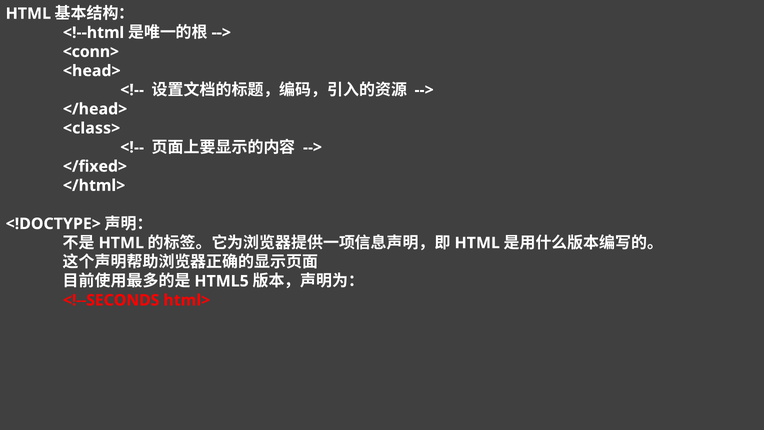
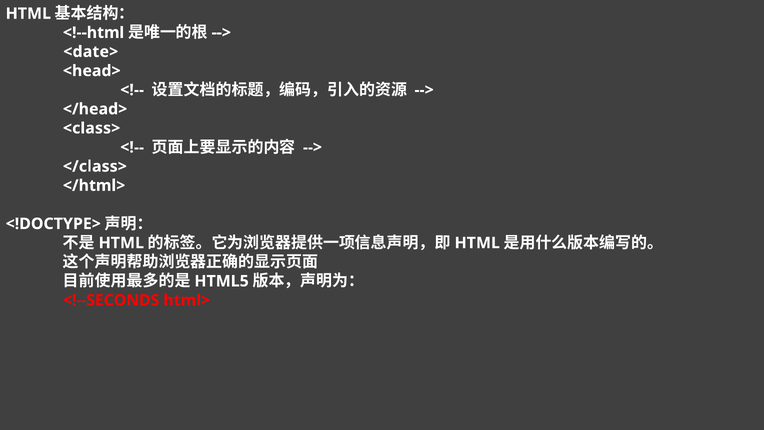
<conn>: <conn> -> <date> (91, 52)
</fixed>: </fixed> -> </class> (95, 166)
